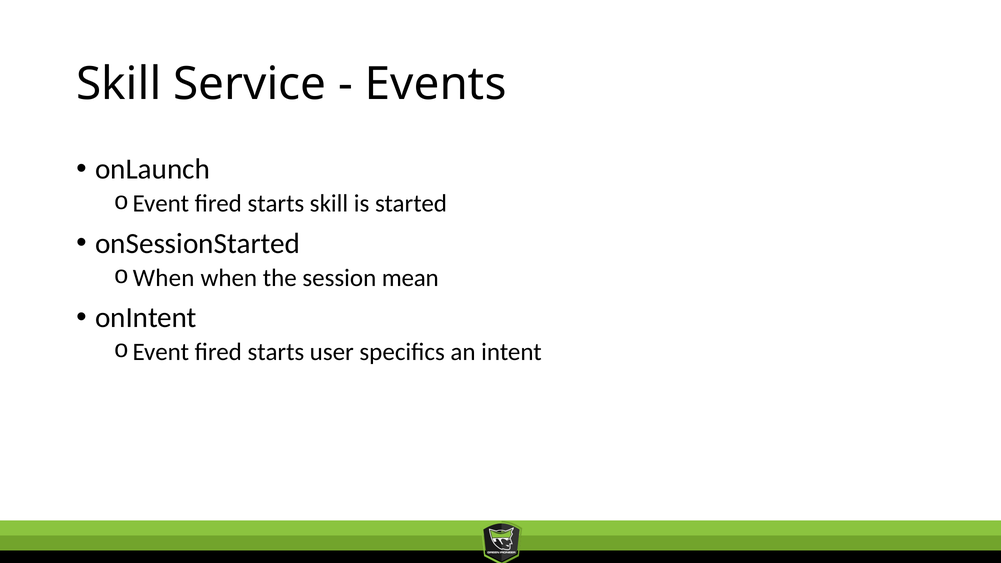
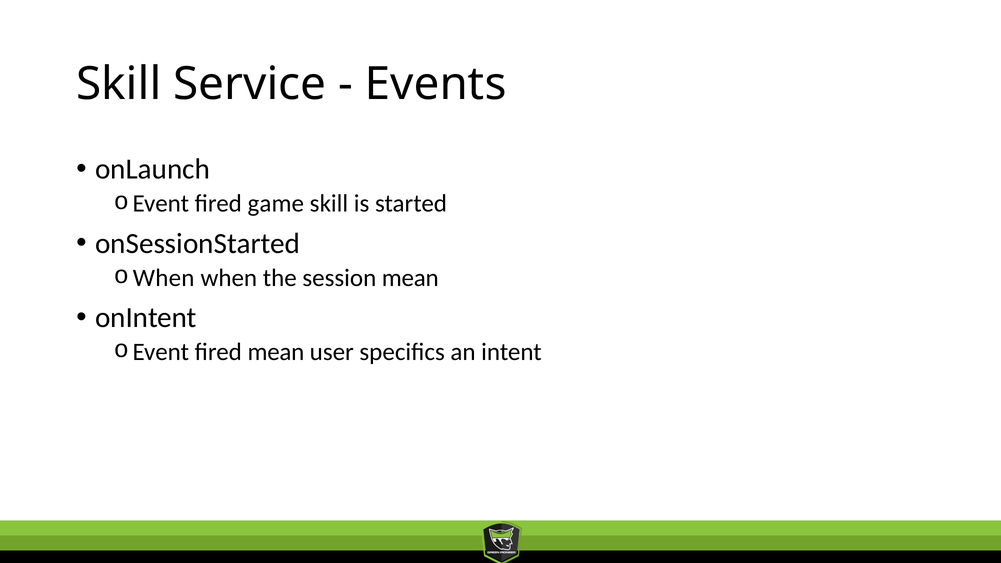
starts: starts -> game (276, 204)
starts: starts -> mean (276, 352)
